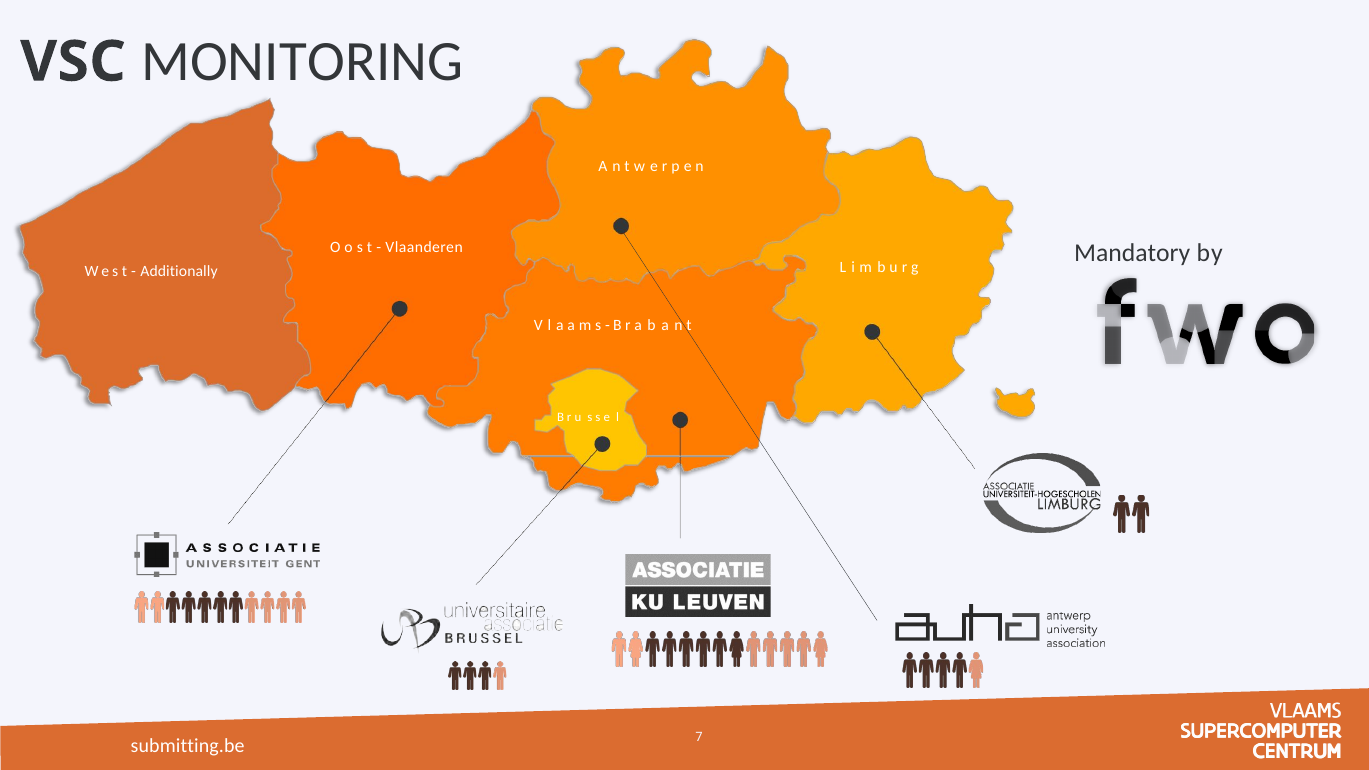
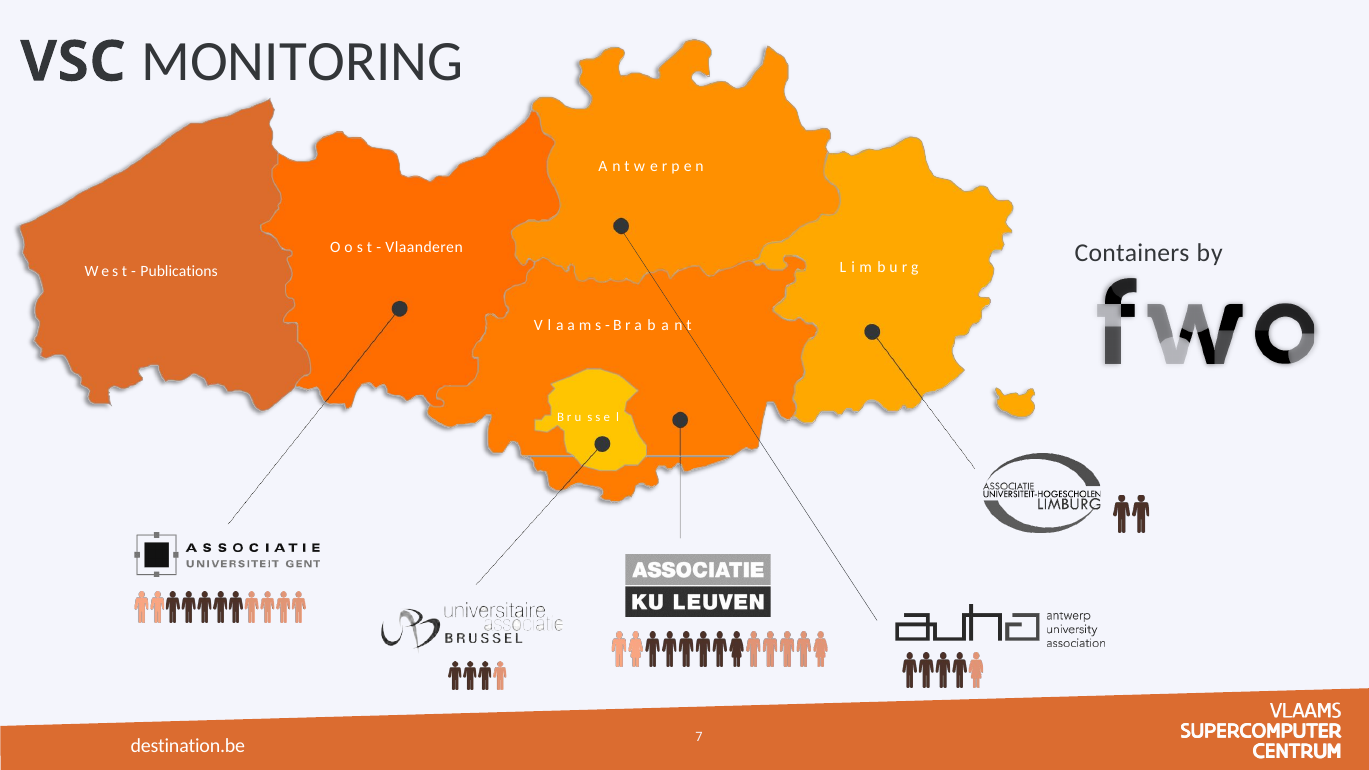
Mandatory: Mandatory -> Containers (1132, 253)
Additionally: Additionally -> Publications (179, 271)
submitting.be: submitting.be -> destination.be (188, 746)
